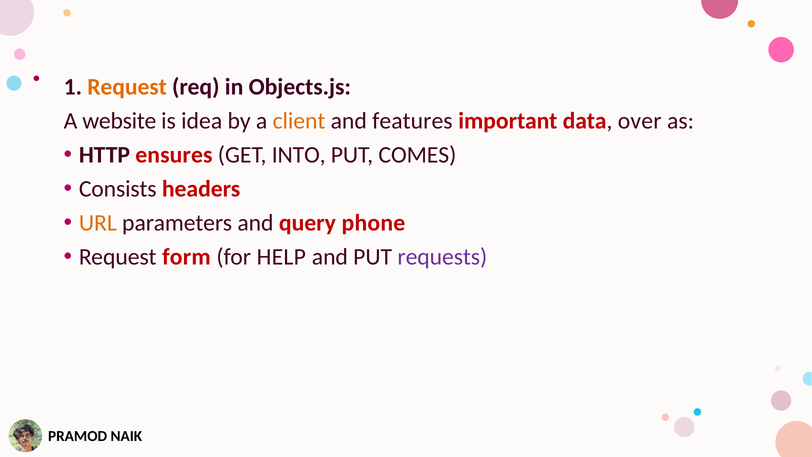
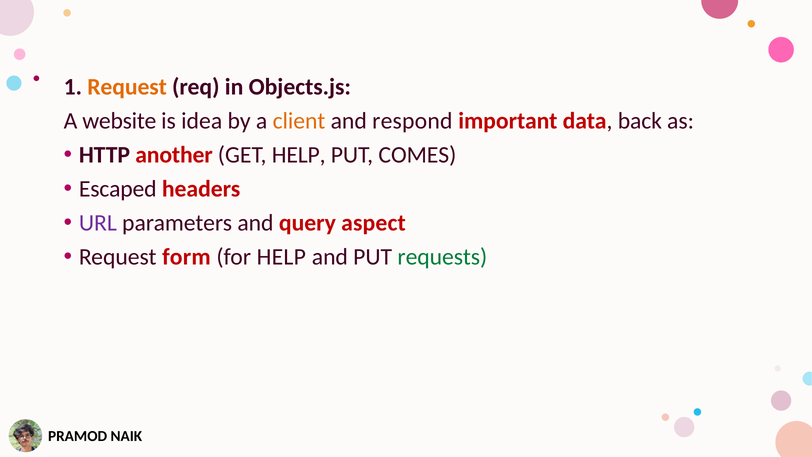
features: features -> respond (412, 121)
over: over -> back (640, 121)
ensures: ensures -> another (174, 155)
GET INTO: INTO -> HELP (299, 155)
Consists: Consists -> Escaped (118, 189)
URL colour: orange -> purple (98, 223)
phone: phone -> aspect (373, 223)
requests colour: purple -> green (442, 257)
